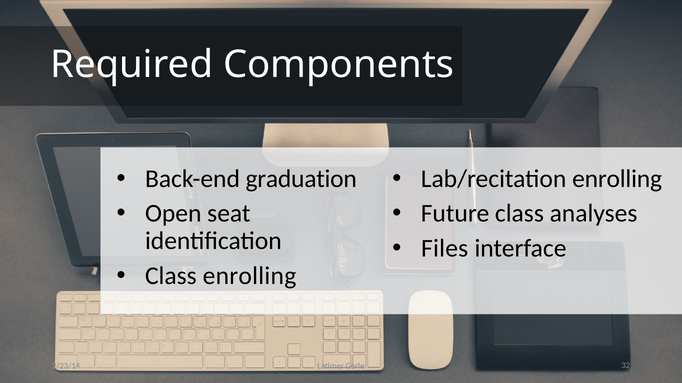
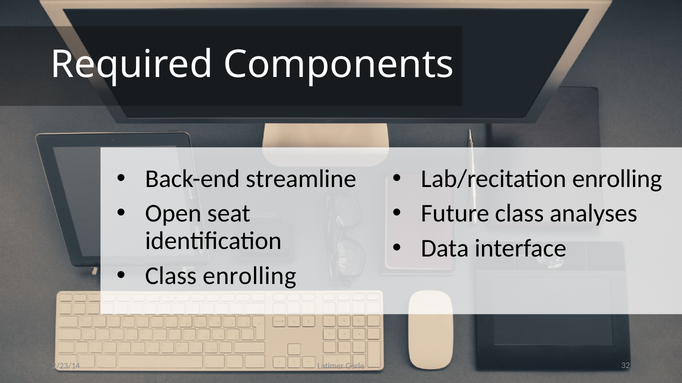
graduation: graduation -> streamline (301, 179)
Files: Files -> Data (445, 249)
